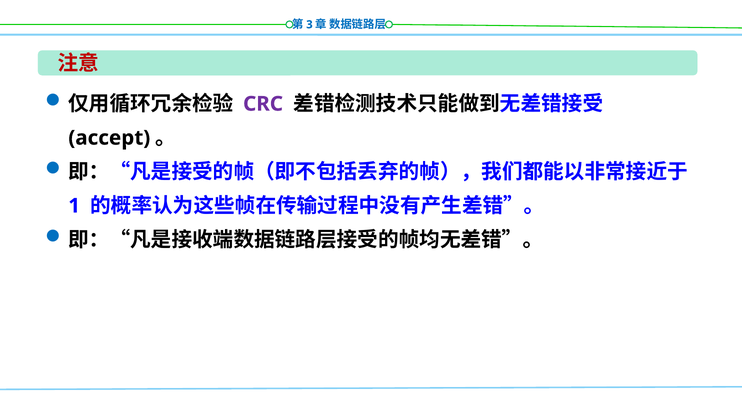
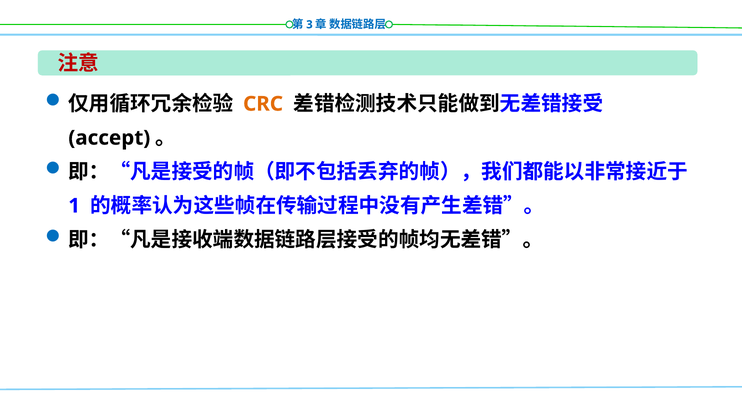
CRC colour: purple -> orange (263, 104)
